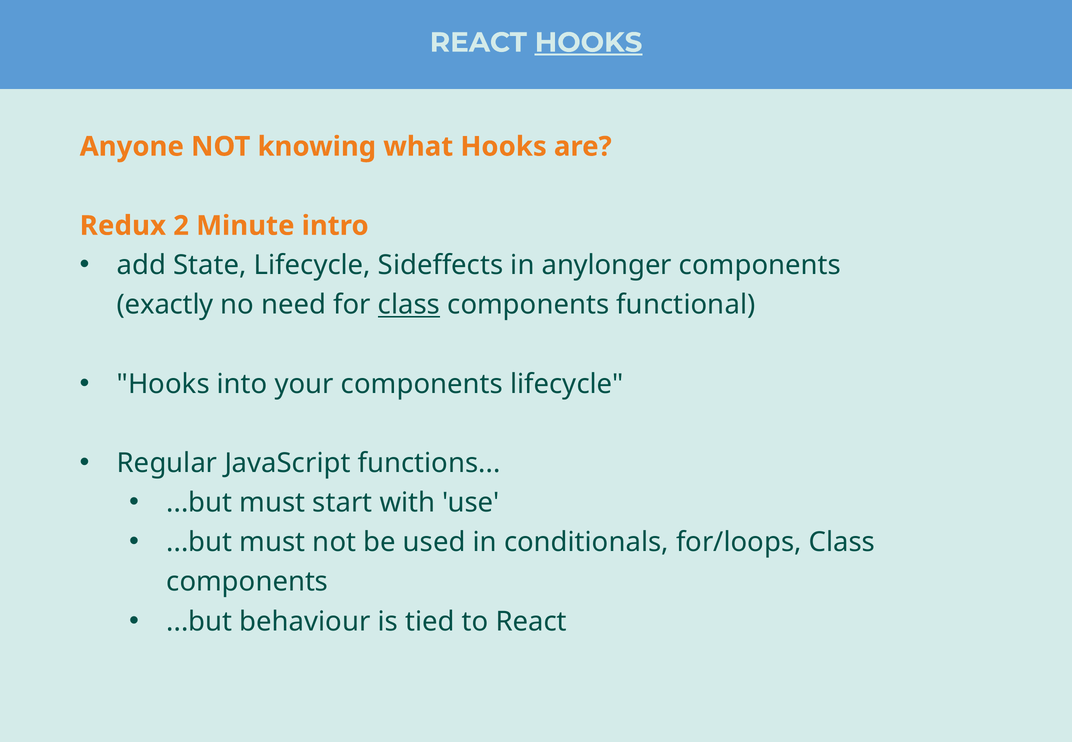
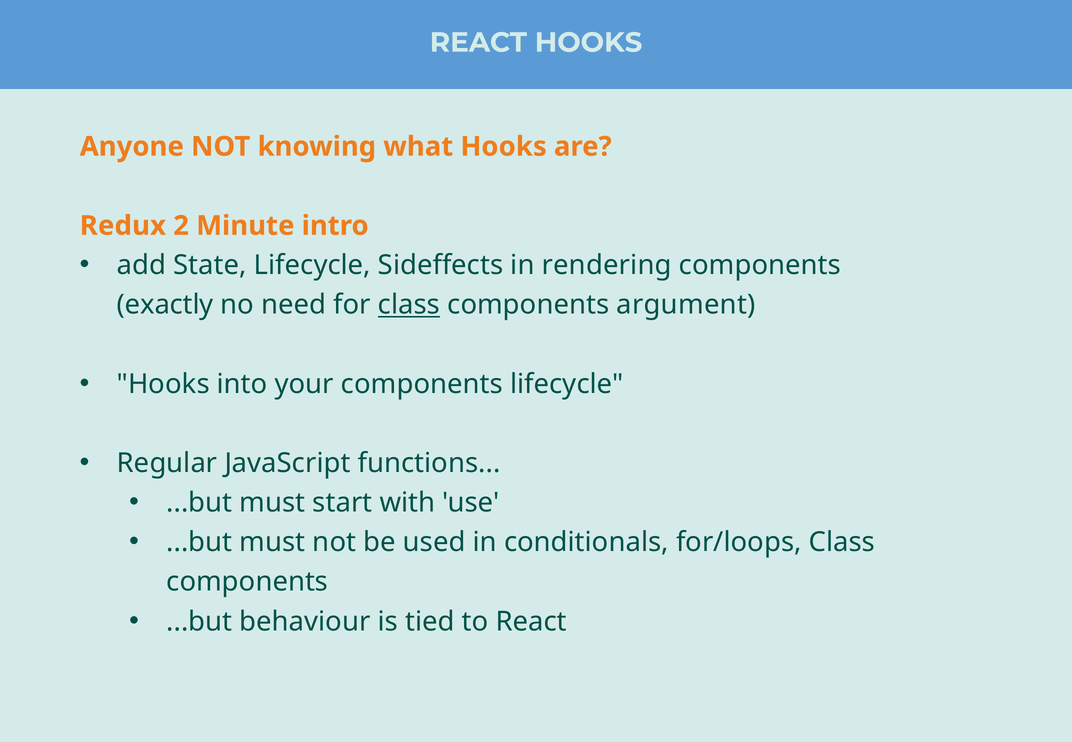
HOOKS underline: present -> none (589, 43)
anylonger: anylonger -> rendering (607, 265)
functional: functional -> argument (686, 305)
